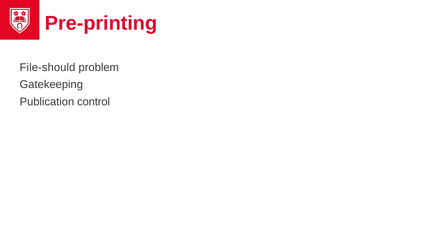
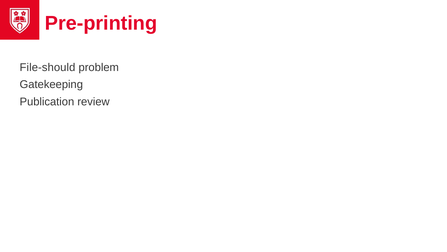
control: control -> review (93, 102)
